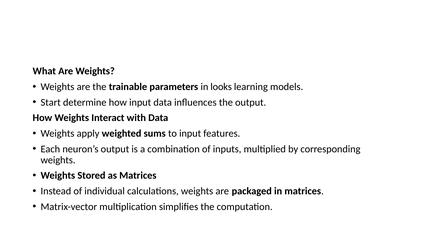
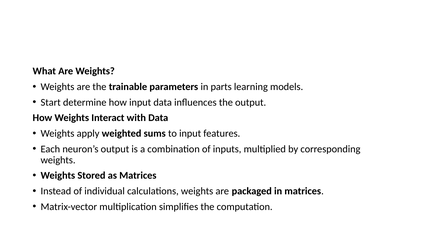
looks: looks -> parts (221, 87)
